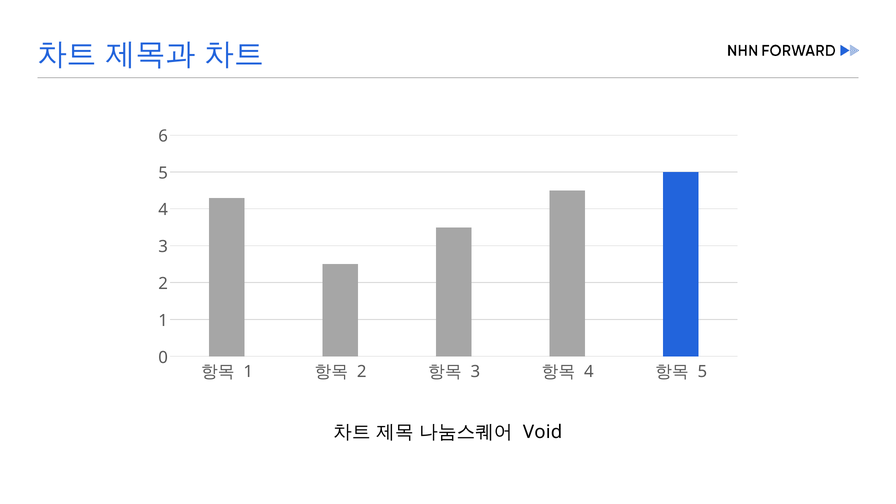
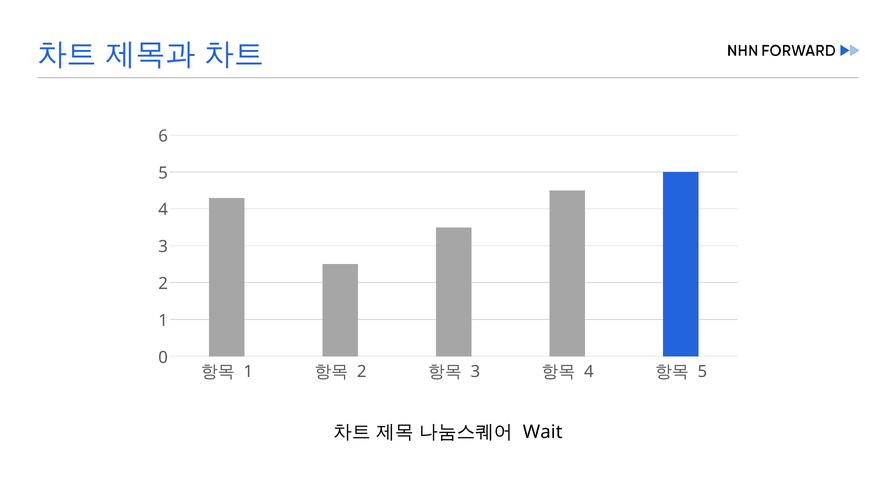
Void: Void -> Wait (543, 432)
